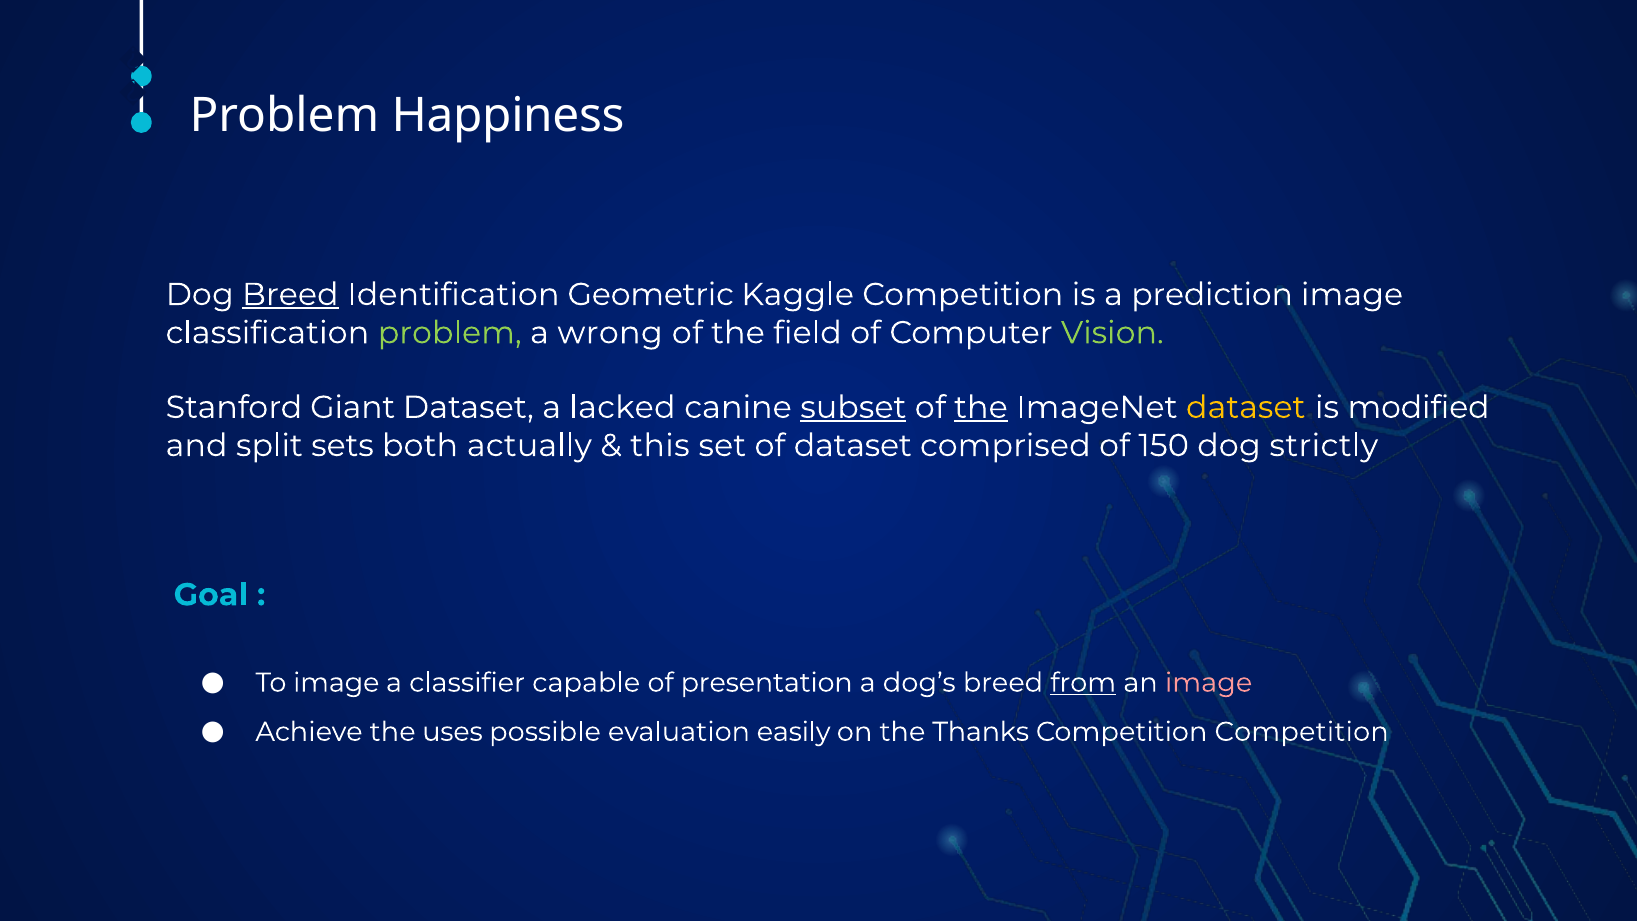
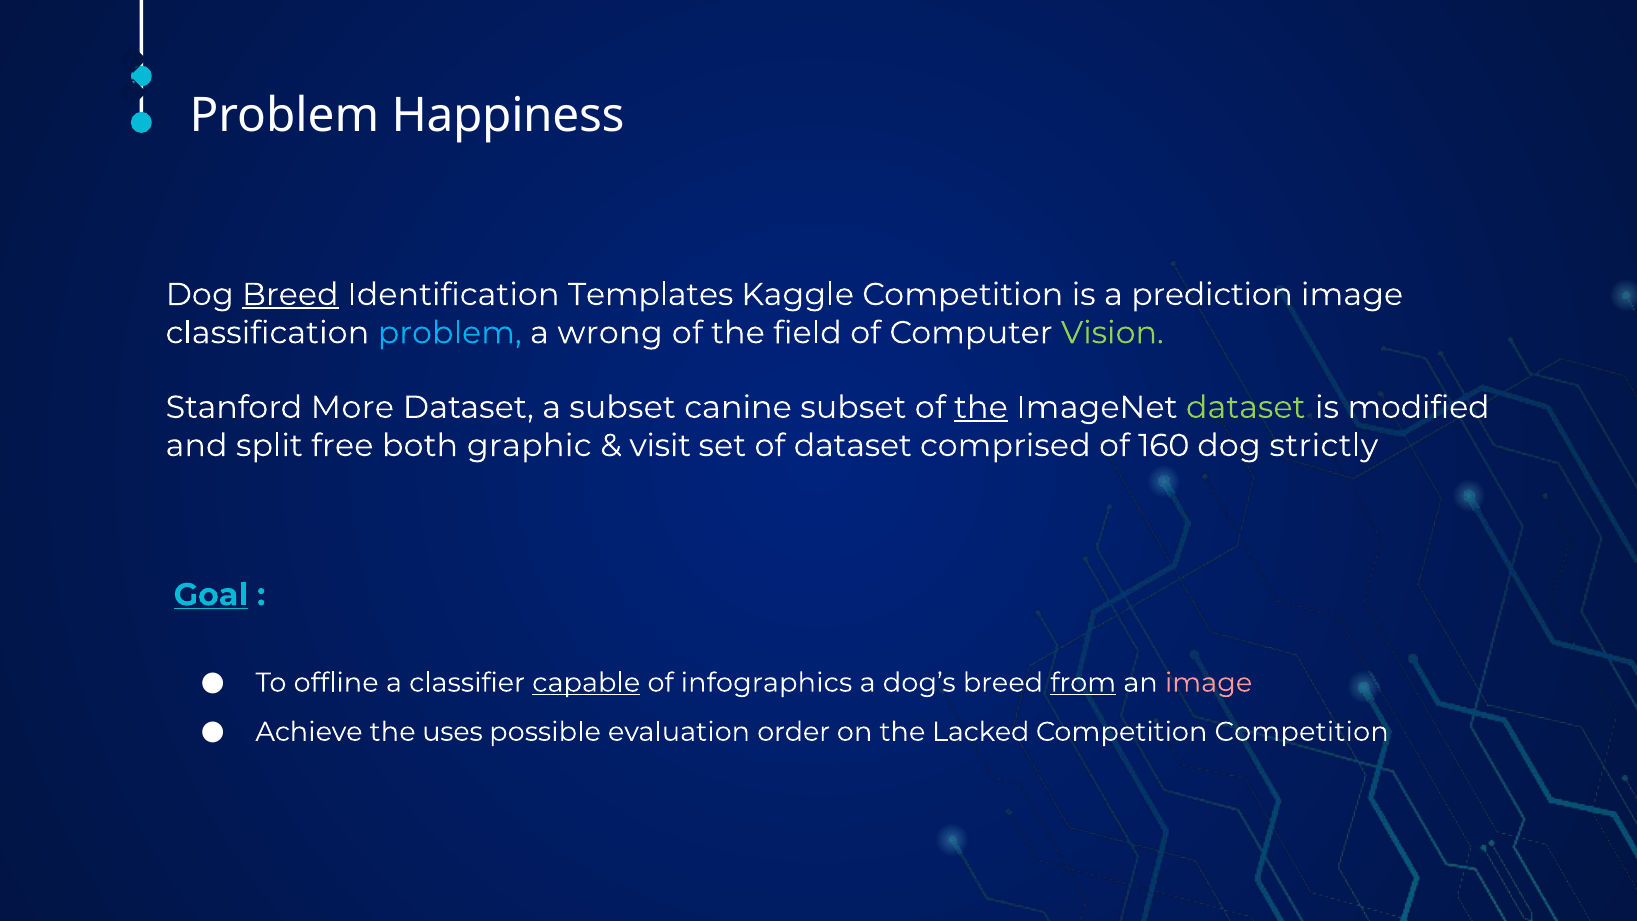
Geometric: Geometric -> Templates (651, 295)
problem colour: light green -> light blue (450, 333)
Giant: Giant -> More (352, 407)
a lacked: lacked -> subset (623, 407)
subset underline: present -> none (853, 407)
dataset colour: yellow -> light green (1246, 407)
sets: sets -> free (342, 446)
actually: actually -> graphic (529, 446)
this: this -> visit (660, 446)
150: 150 -> 160 (1164, 446)
Goal underline: none -> present (211, 595)
To image: image -> offline (336, 683)
capable underline: none -> present (586, 683)
presentation: presentation -> infographics (766, 683)
easily: easily -> order (794, 732)
Thanks: Thanks -> Lacked (981, 732)
